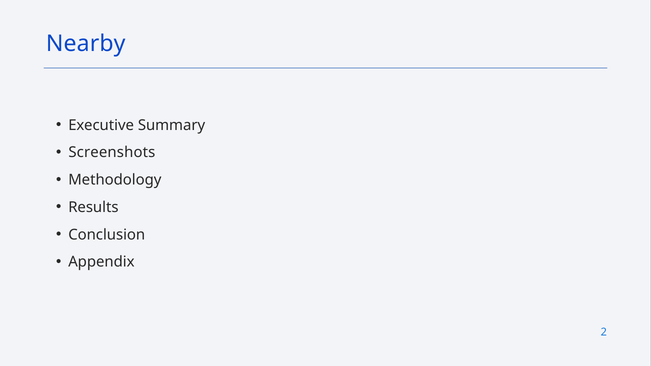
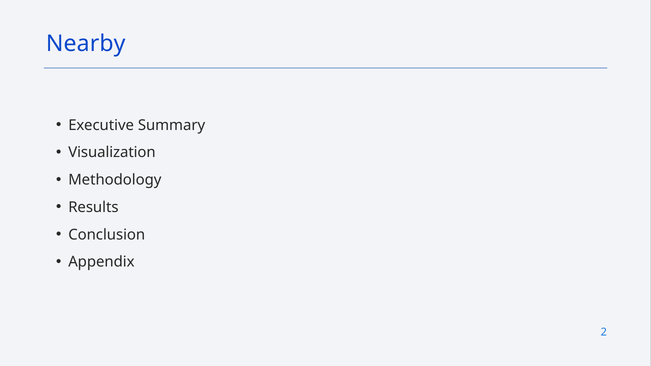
Screenshots: Screenshots -> Visualization (112, 153)
